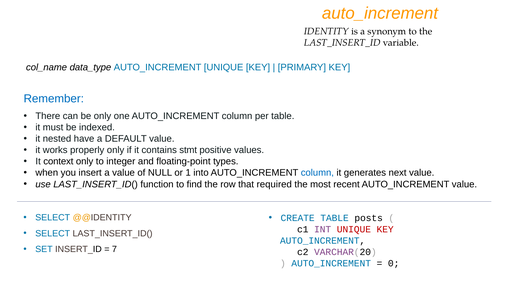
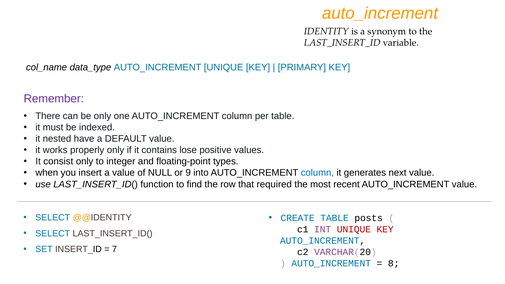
Remember colour: blue -> purple (54, 99)
stmt: stmt -> lose (188, 150)
context: context -> consist (58, 162)
1: 1 -> 9 (188, 173)
0: 0 -> 8 (394, 264)
